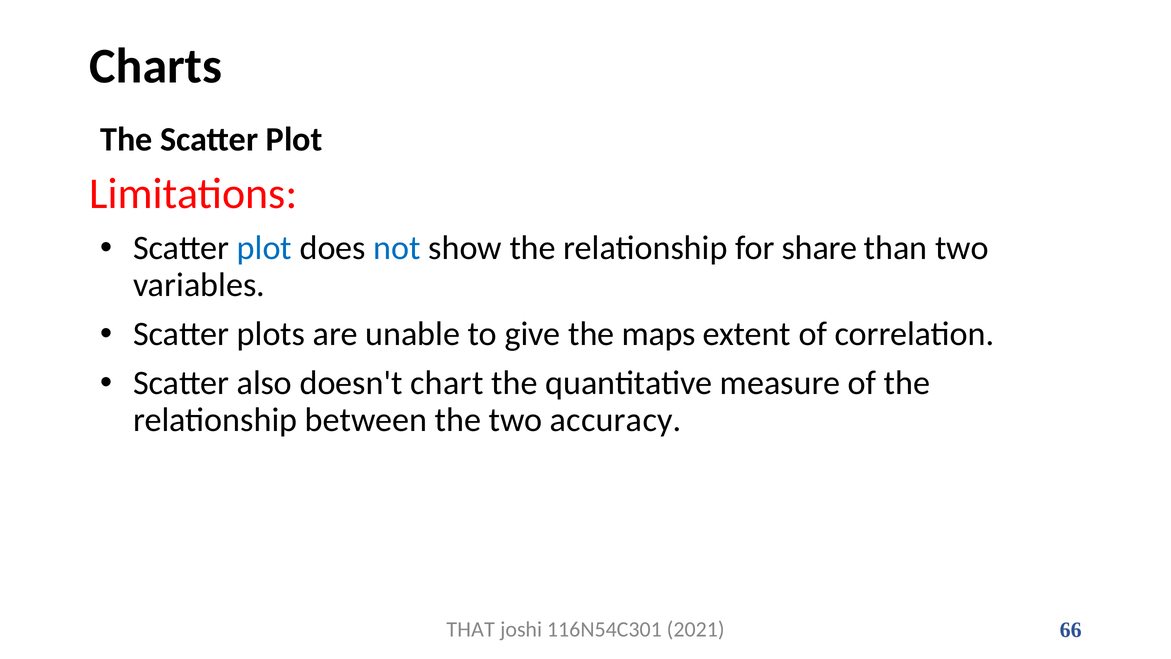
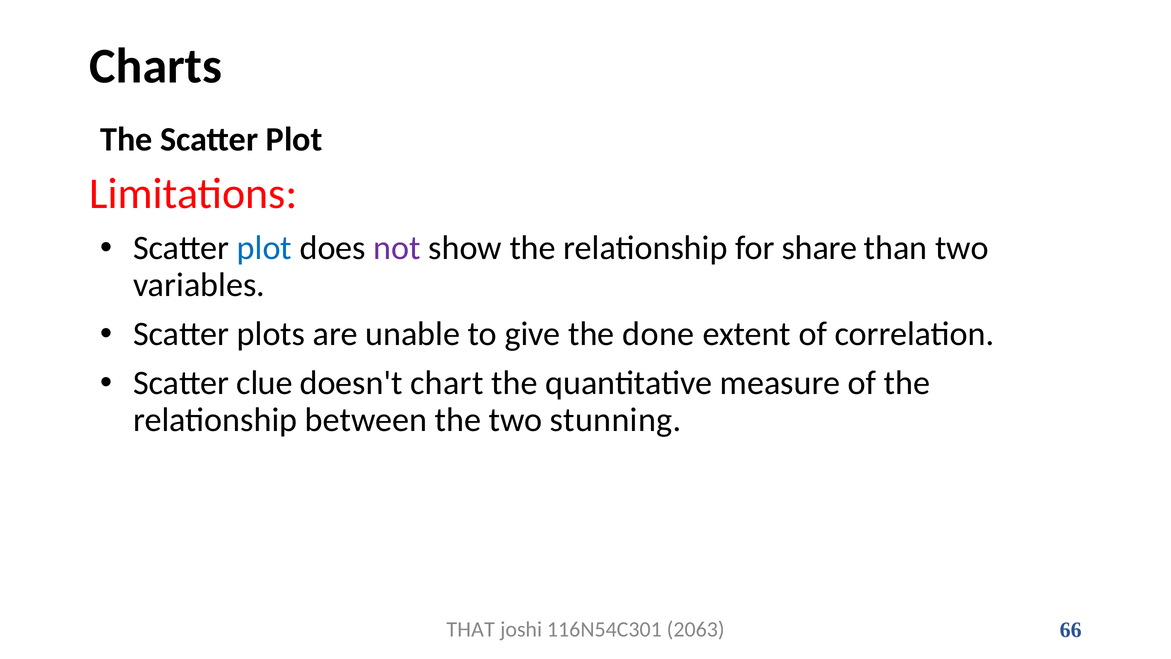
not colour: blue -> purple (397, 248)
maps: maps -> done (658, 334)
also: also -> clue (265, 383)
accuracy: accuracy -> stunning (616, 420)
2021: 2021 -> 2063 (696, 629)
